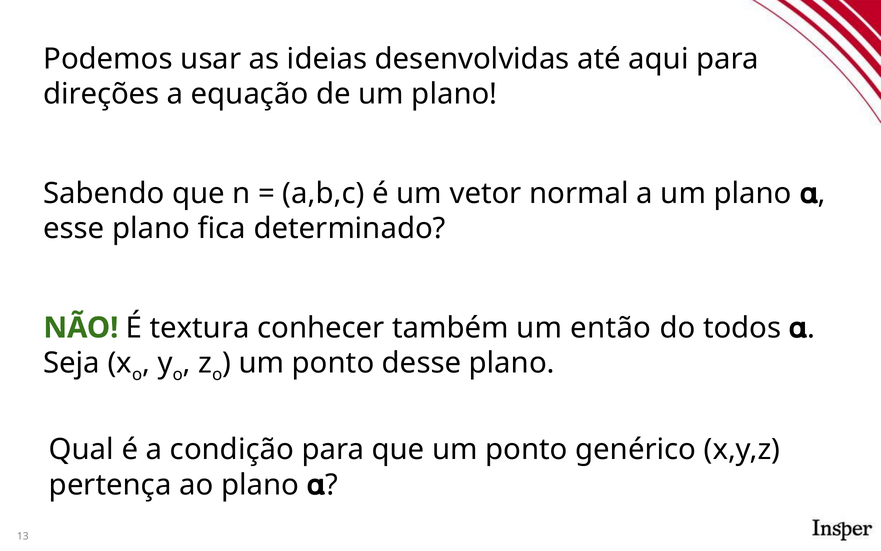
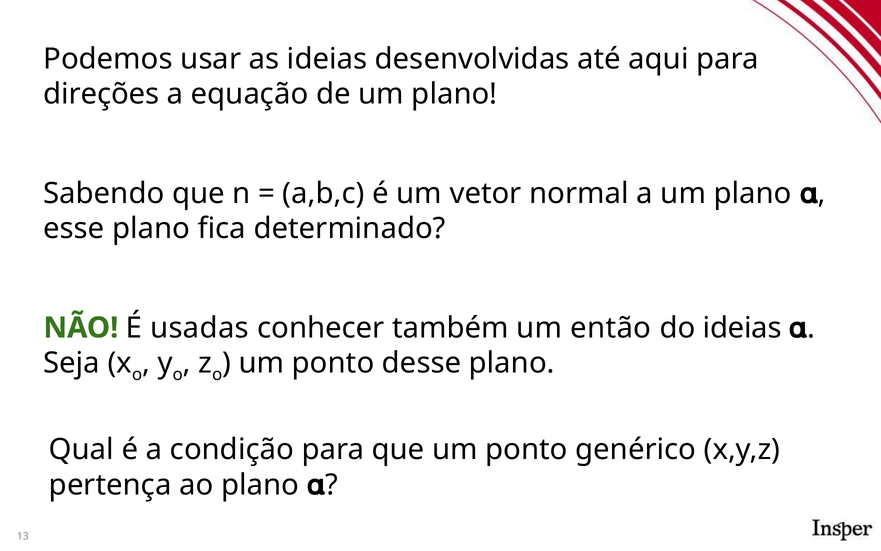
textura: textura -> usadas (200, 328)
do todos: todos -> ideias (742, 328)
